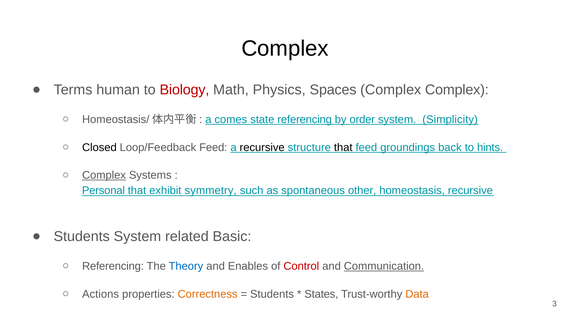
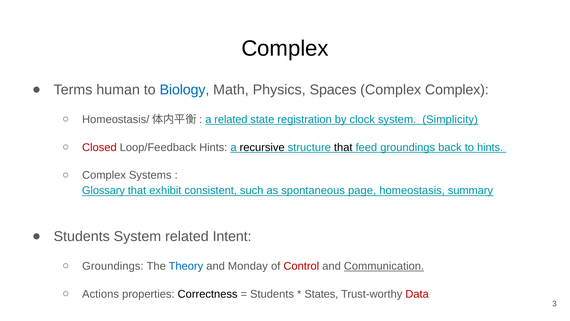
Biology colour: red -> blue (184, 90)
a comes: comes -> related (231, 119)
state referencing: referencing -> registration (305, 119)
order: order -> clock (362, 119)
Closed colour: black -> red (99, 147)
Loop/Feedback Feed: Feed -> Hints (213, 147)
Complex underline: present -> none (104, 175)
Personal: Personal -> Glossary (103, 190)
symmetry: symmetry -> consistent (211, 190)
other: other -> page (362, 190)
homeostasis recursive: recursive -> summary (470, 190)
Basic: Basic -> Intent (232, 236)
Referencing: Referencing -> Groundings (113, 266)
Enables: Enables -> Monday (248, 266)
Correctness colour: orange -> black (208, 294)
Data colour: orange -> red (417, 294)
